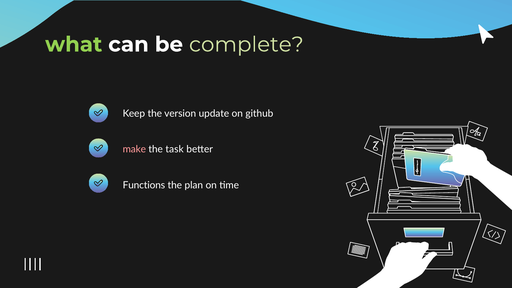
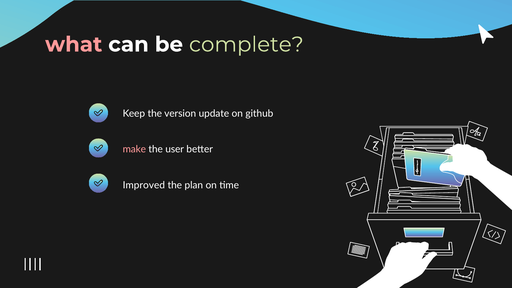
what colour: light green -> pink (74, 44)
task: task -> user (175, 149)
Functions: Functions -> Improved (144, 185)
